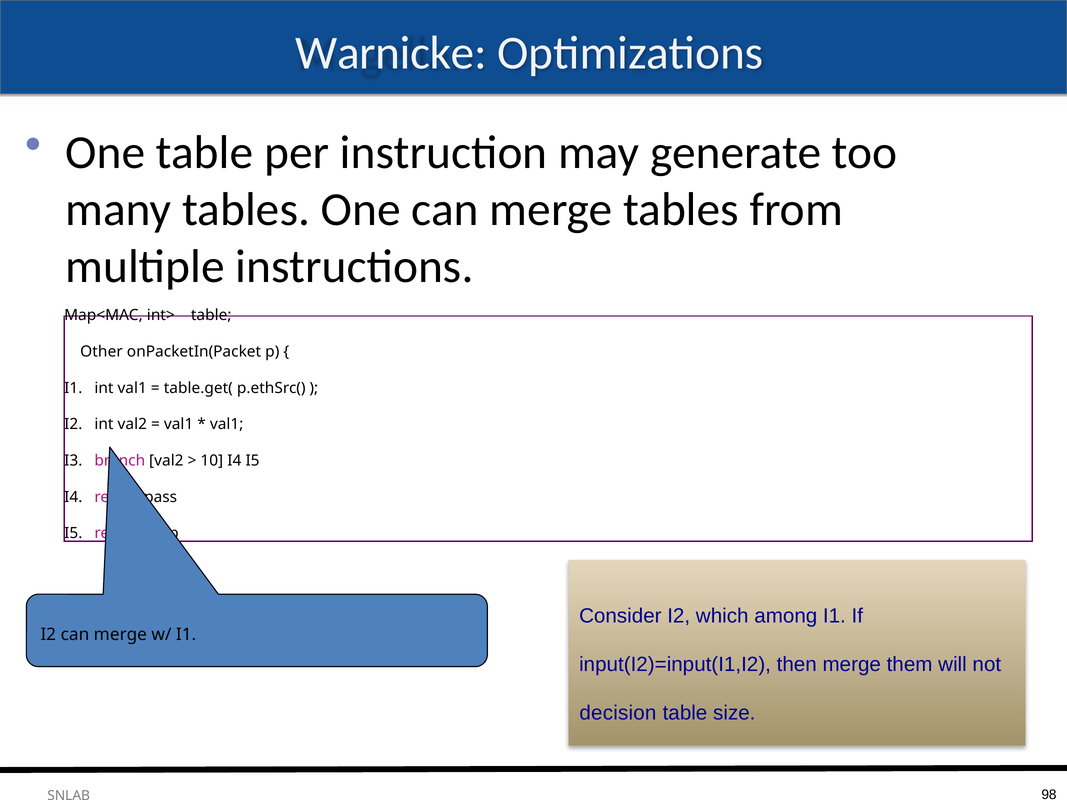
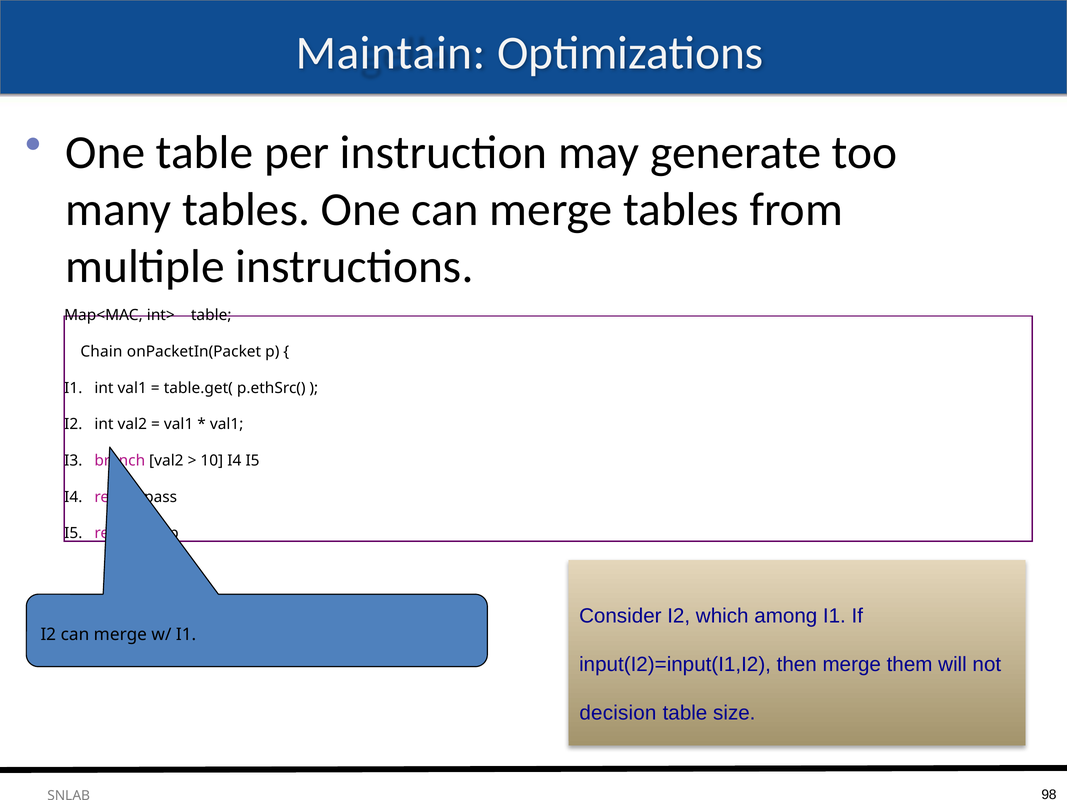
Warnicke: Warnicke -> Maintain (391, 53)
Other: Other -> Chain (101, 352)
